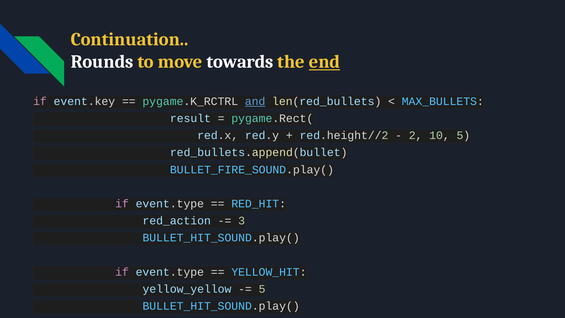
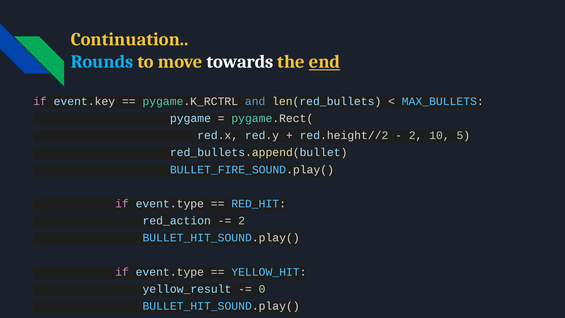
Rounds colour: white -> light blue (102, 62)
and underline: present -> none (255, 101)
result: result -> pygame (190, 118)
3: 3 -> 2 (242, 221)
yellow_yellow: yellow_yellow -> yellow_result (187, 289)
5: 5 -> 0 (262, 289)
